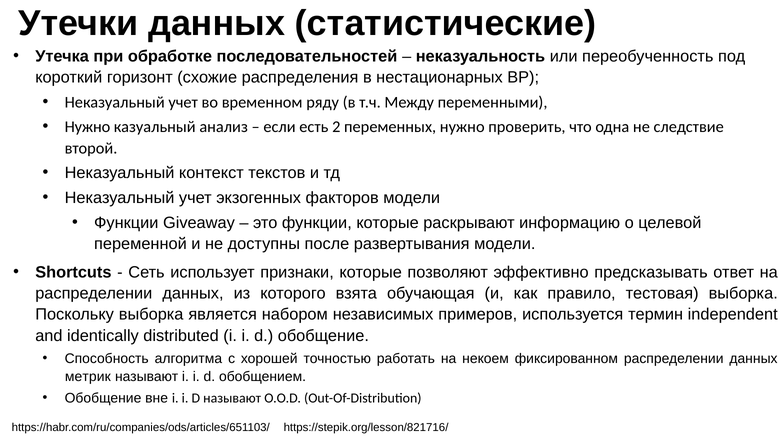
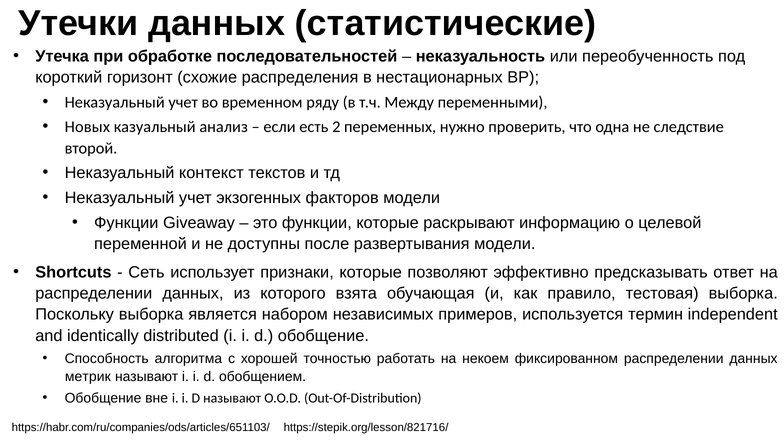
Нужно: Нужно -> Новых (87, 127)
